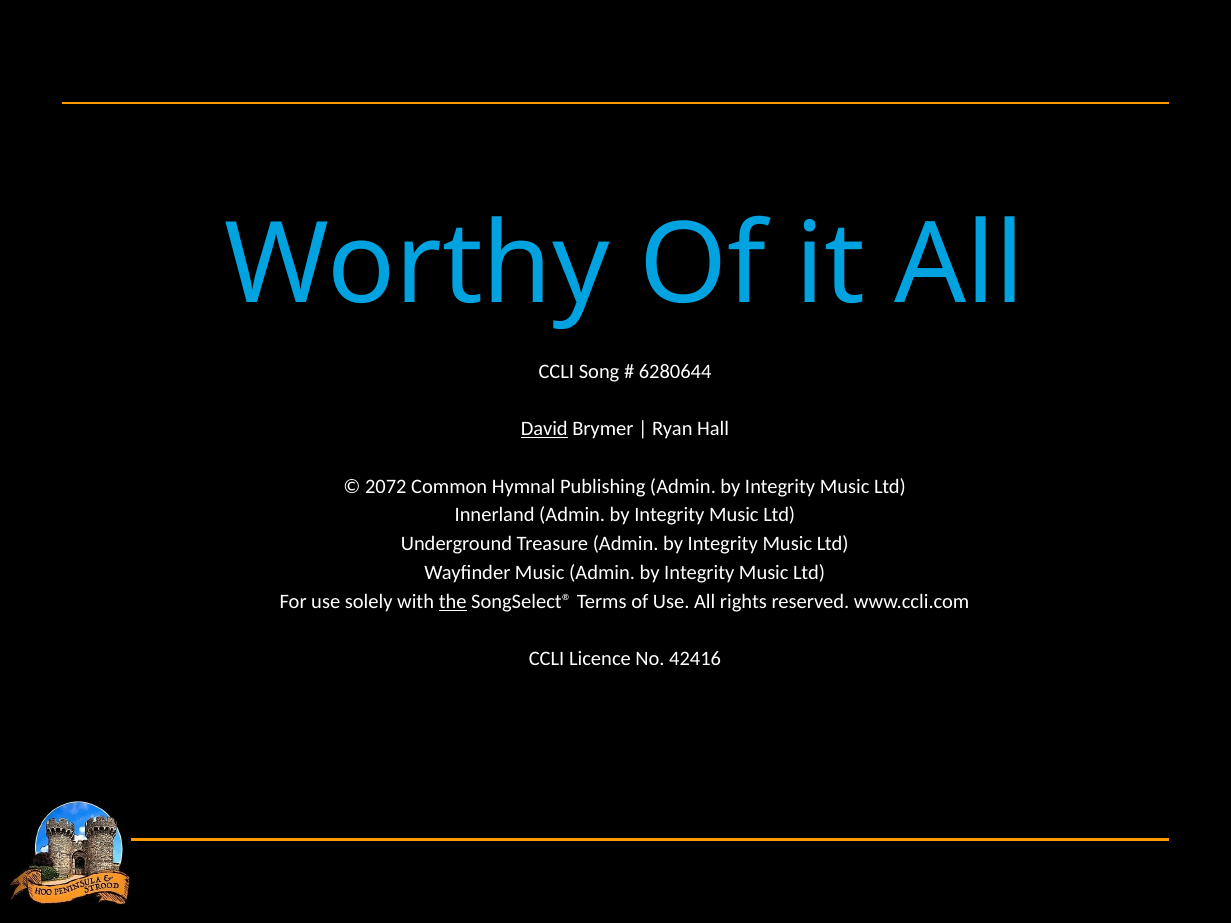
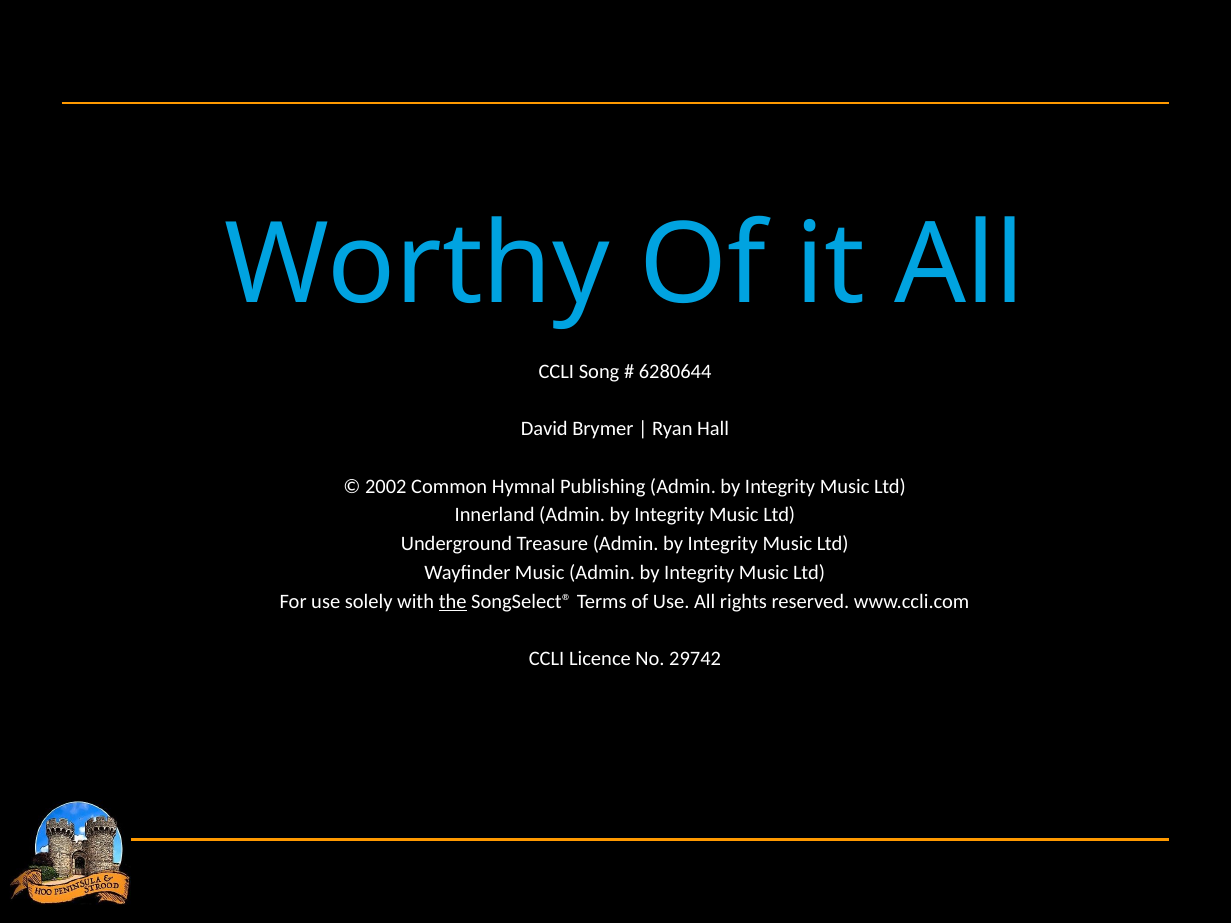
David underline: present -> none (544, 429)
2072: 2072 -> 2002 (386, 487)
42416: 42416 -> 29742 (695, 659)
